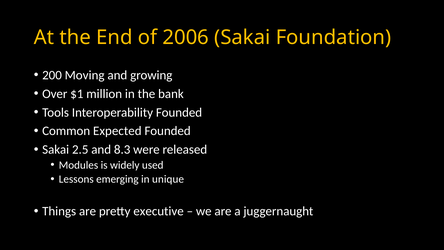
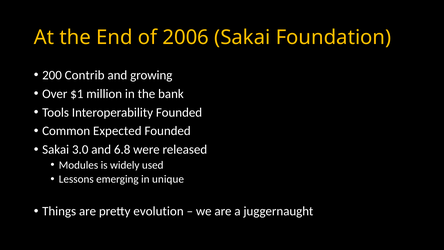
Moving: Moving -> Contrib (85, 75)
2.5: 2.5 -> 3.0 (80, 150)
8.3: 8.3 -> 6.8 (122, 150)
executive: executive -> evolution (159, 211)
